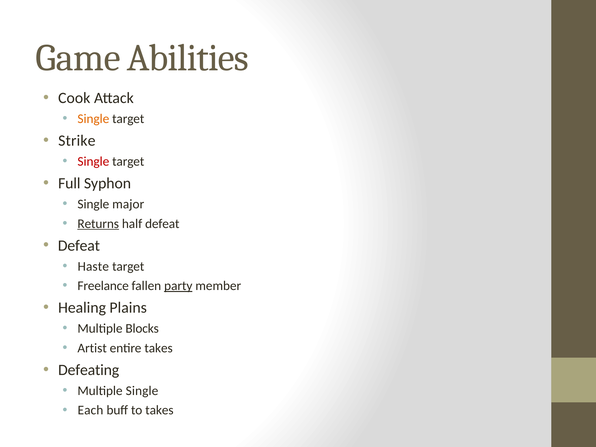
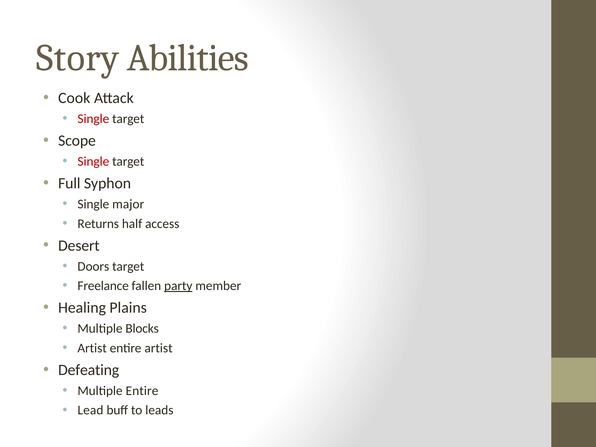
Game: Game -> Story (78, 58)
Single colour: orange -> red (93, 119)
Strike: Strike -> Scope (77, 141)
Returns underline: present -> none (98, 224)
half defeat: defeat -> access (162, 224)
Defeat: Defeat -> Desert (79, 246)
Haste: Haste -> Doors (93, 266)
entire takes: takes -> artist (159, 348)
Multiple Single: Single -> Entire (142, 391)
Each: Each -> Lead (90, 410)
to takes: takes -> leads (159, 410)
